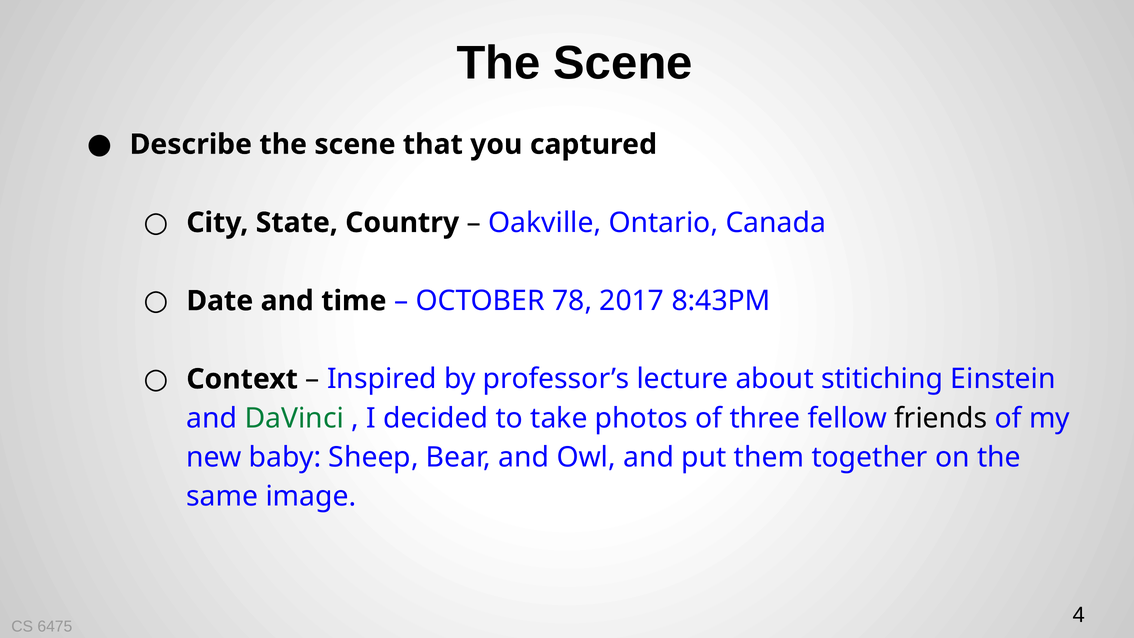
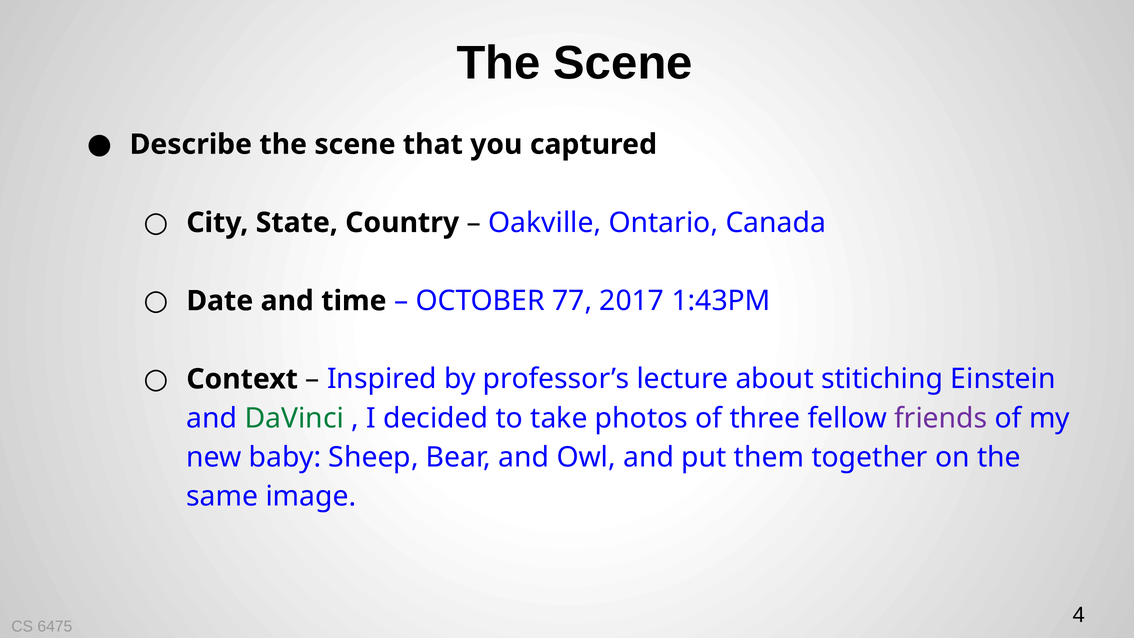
78: 78 -> 77 (572, 301)
8:43PM: 8:43PM -> 1:43PM (721, 301)
friends colour: black -> purple (941, 418)
